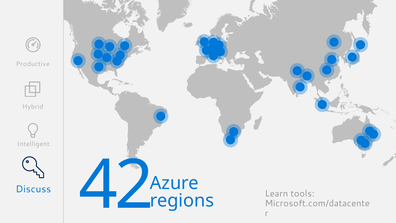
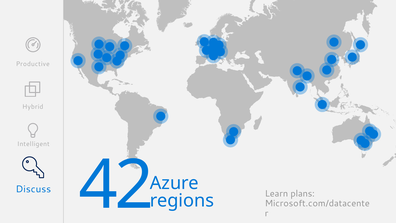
tools: tools -> plans (303, 193)
